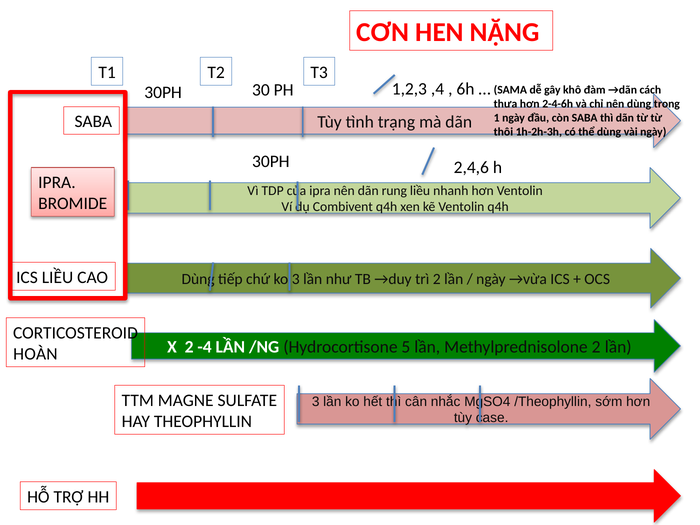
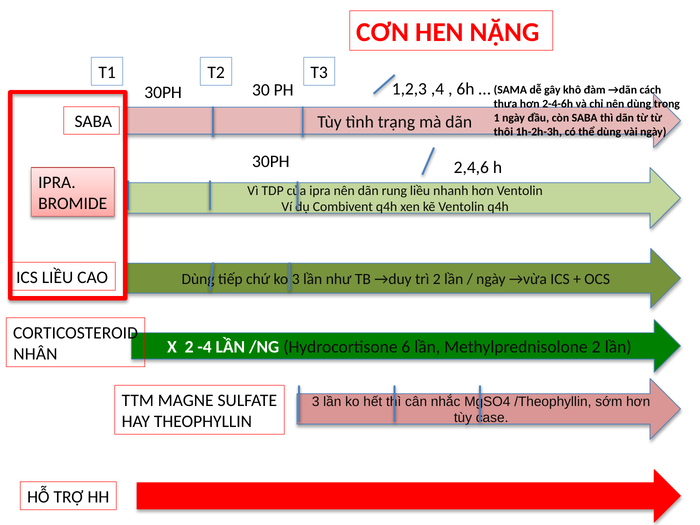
5: 5 -> 6 (406, 347)
HOÀN: HOÀN -> NHÂN (35, 354)
